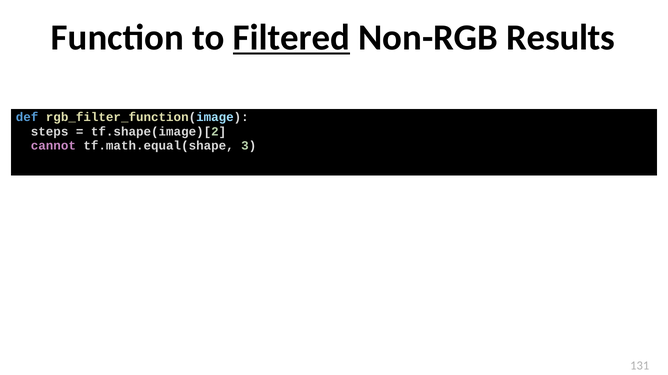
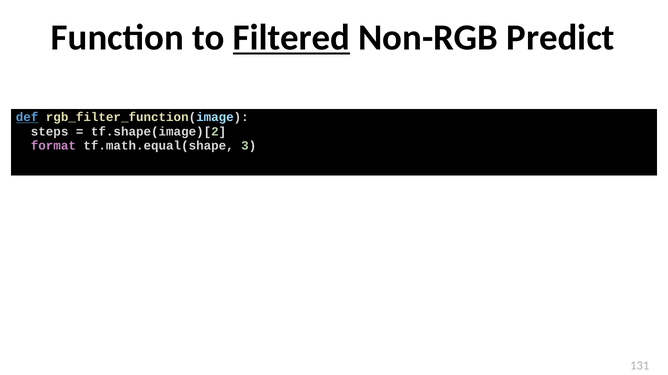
Results: Results -> Predict (561, 38)
def underline: none -> present (27, 118)
cannot: cannot -> format (53, 146)
